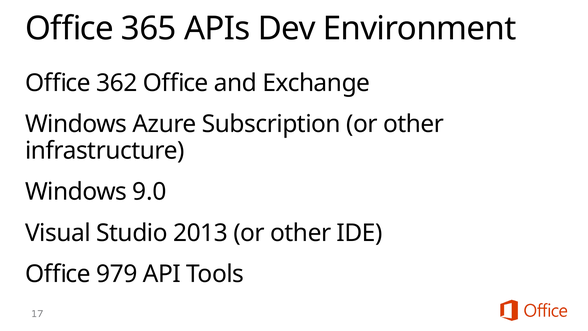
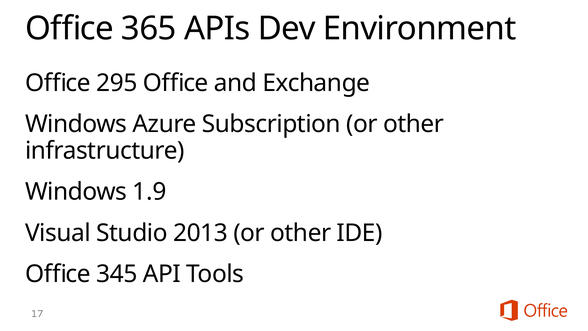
362: 362 -> 295 (117, 83)
9.0: 9.0 -> 1.9 (149, 192)
979: 979 -> 345 (117, 274)
